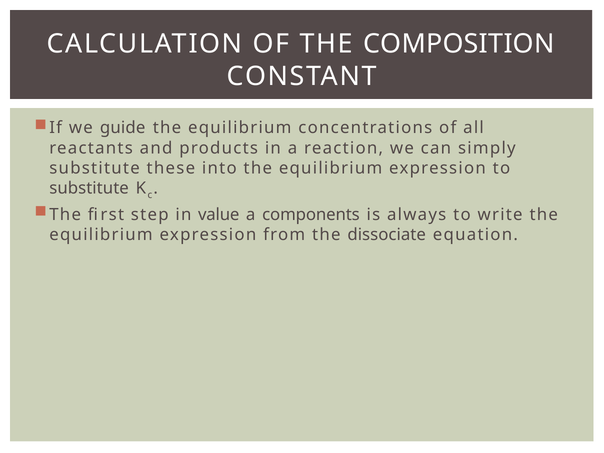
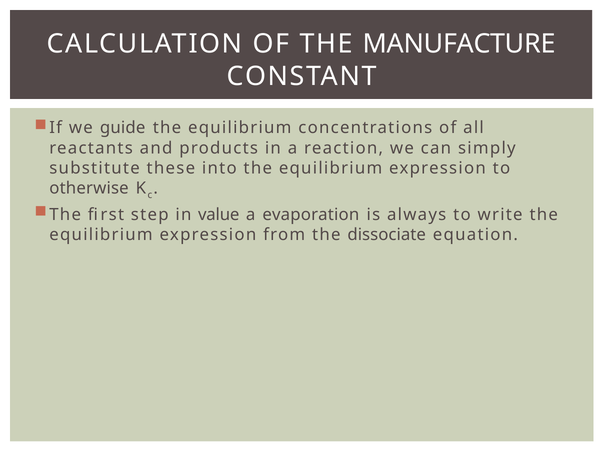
COMPOSITION: COMPOSITION -> MANUFACTURE (459, 44)
substitute: substitute -> otherwise (89, 188)
components: components -> evaporation (311, 215)
